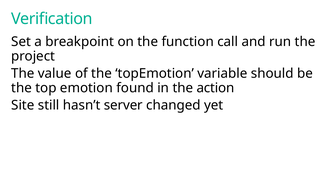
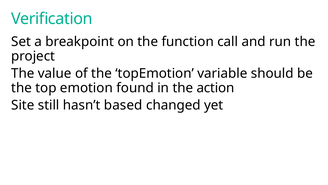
server: server -> based (123, 105)
